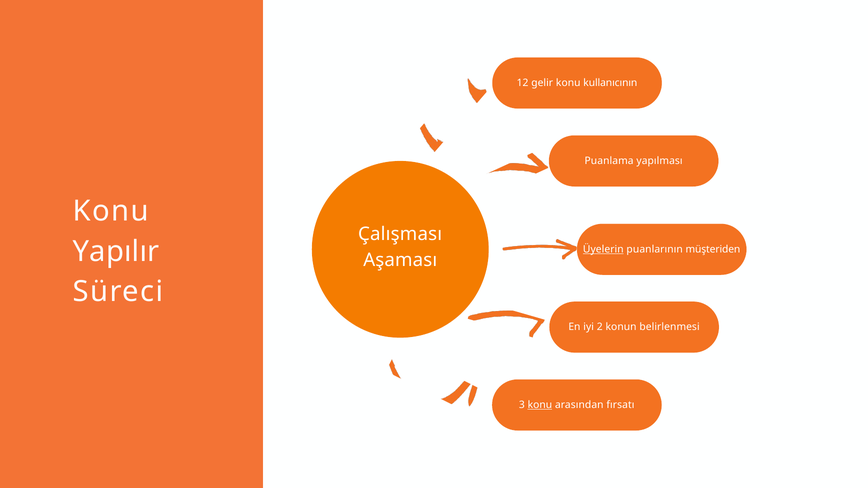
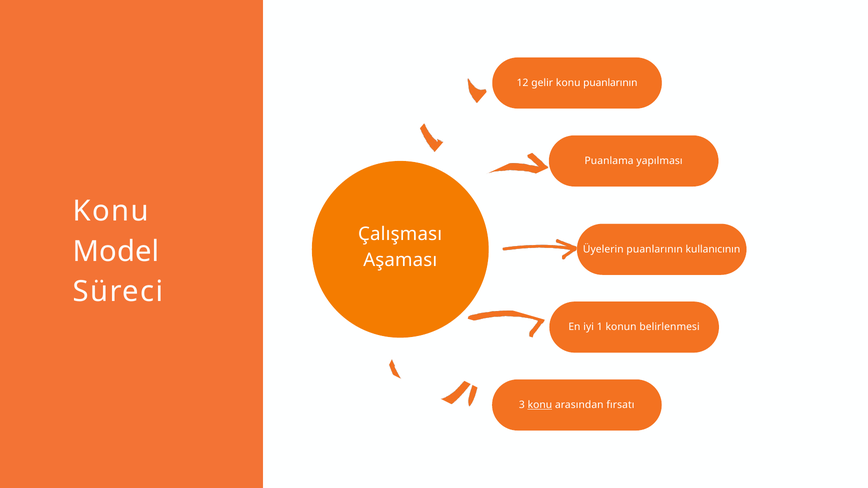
konu kullanıcının: kullanıcının -> puanlarının (610, 83)
Yapılır: Yapılır -> Model (116, 252)
Üyelerin underline: present -> none (603, 249)
müşteriden: müşteriden -> kullanıcının (713, 249)
2: 2 -> 1 (600, 327)
